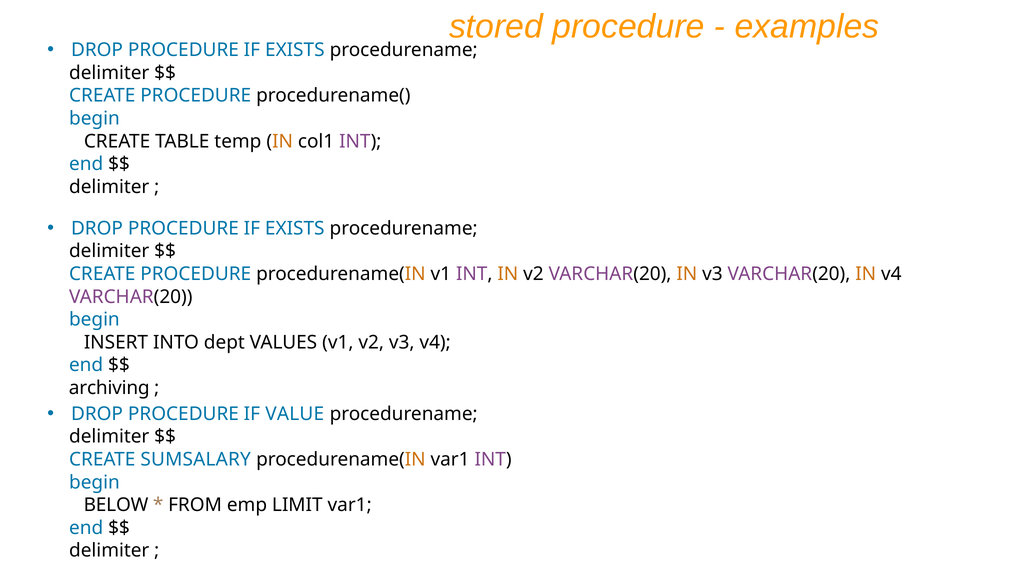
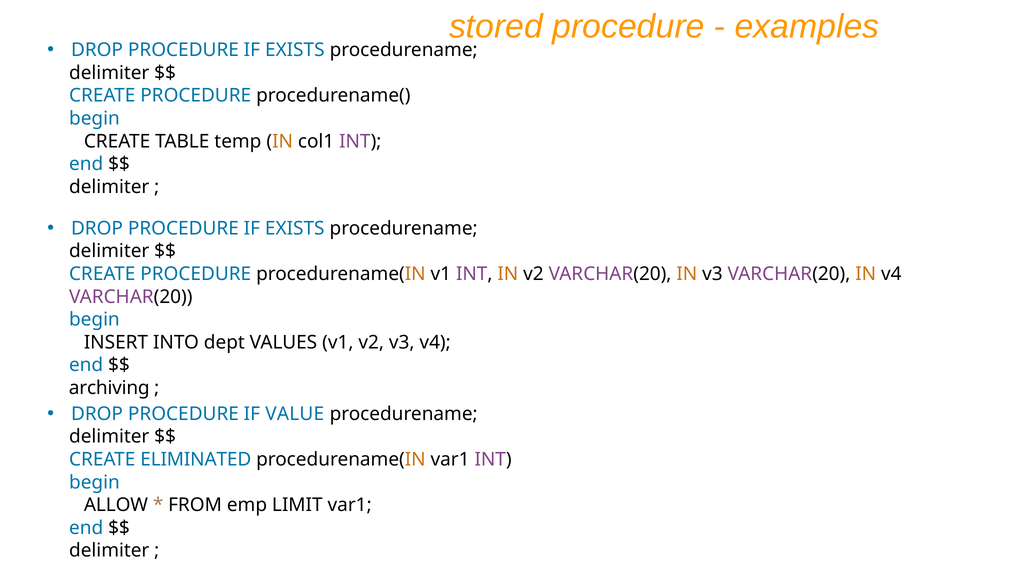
SUMSALARY: SUMSALARY -> ELIMINATED (196, 460)
BELOW: BELOW -> ALLOW (116, 505)
